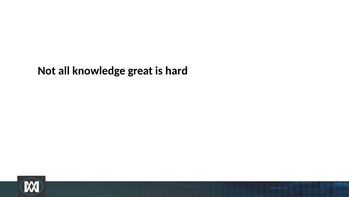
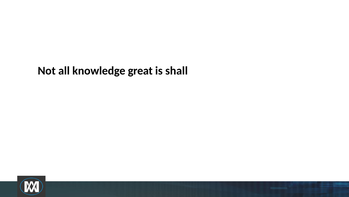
hard: hard -> shall (177, 71)
